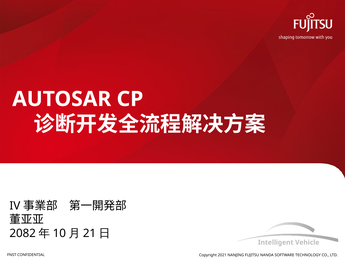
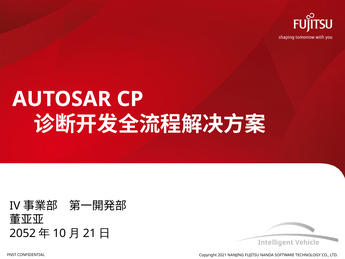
2082: 2082 -> 2052 (23, 233)
